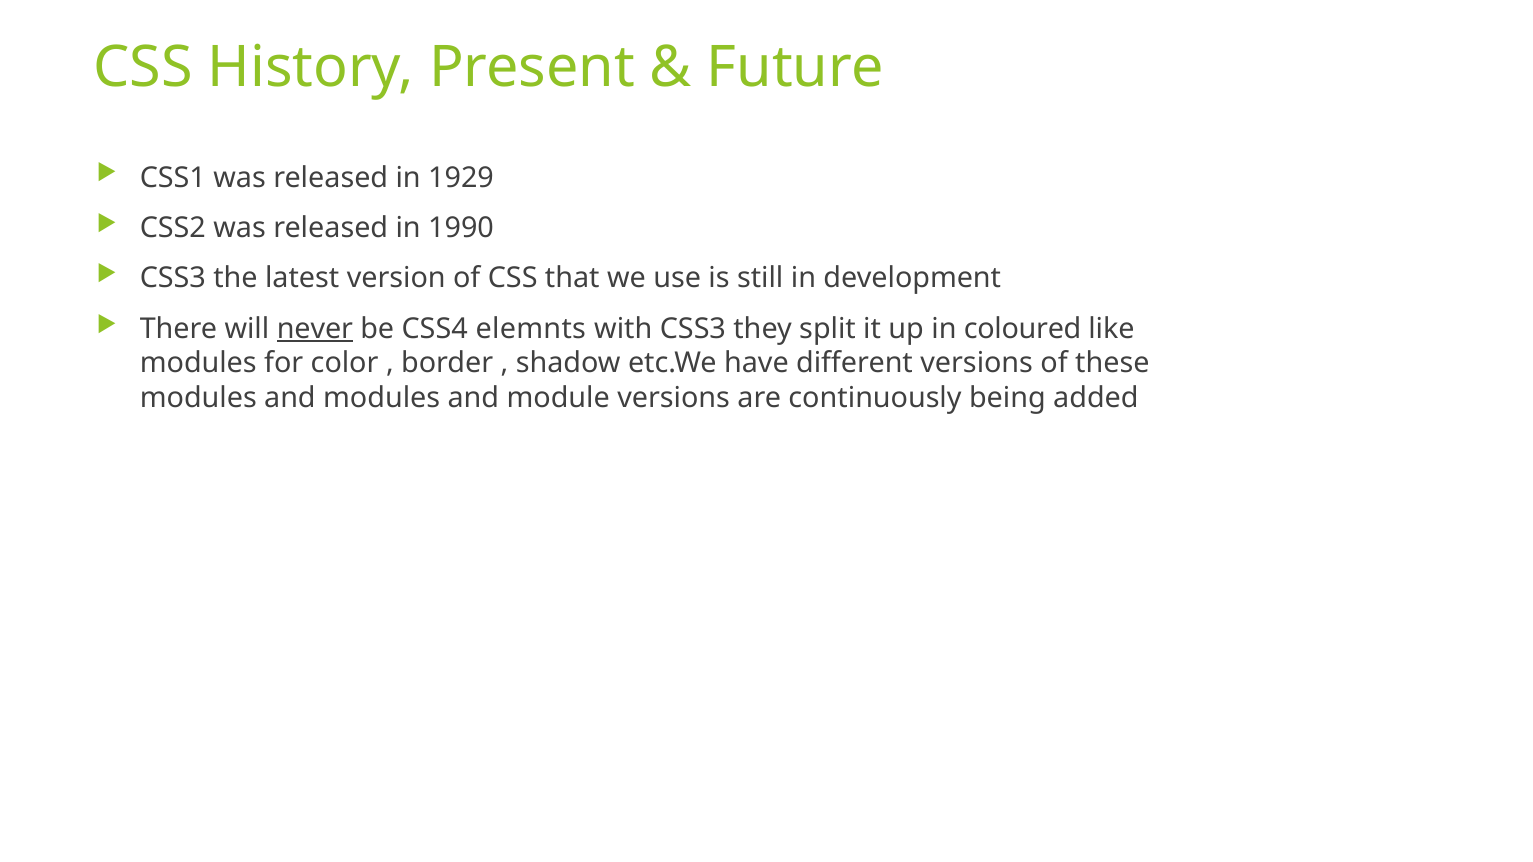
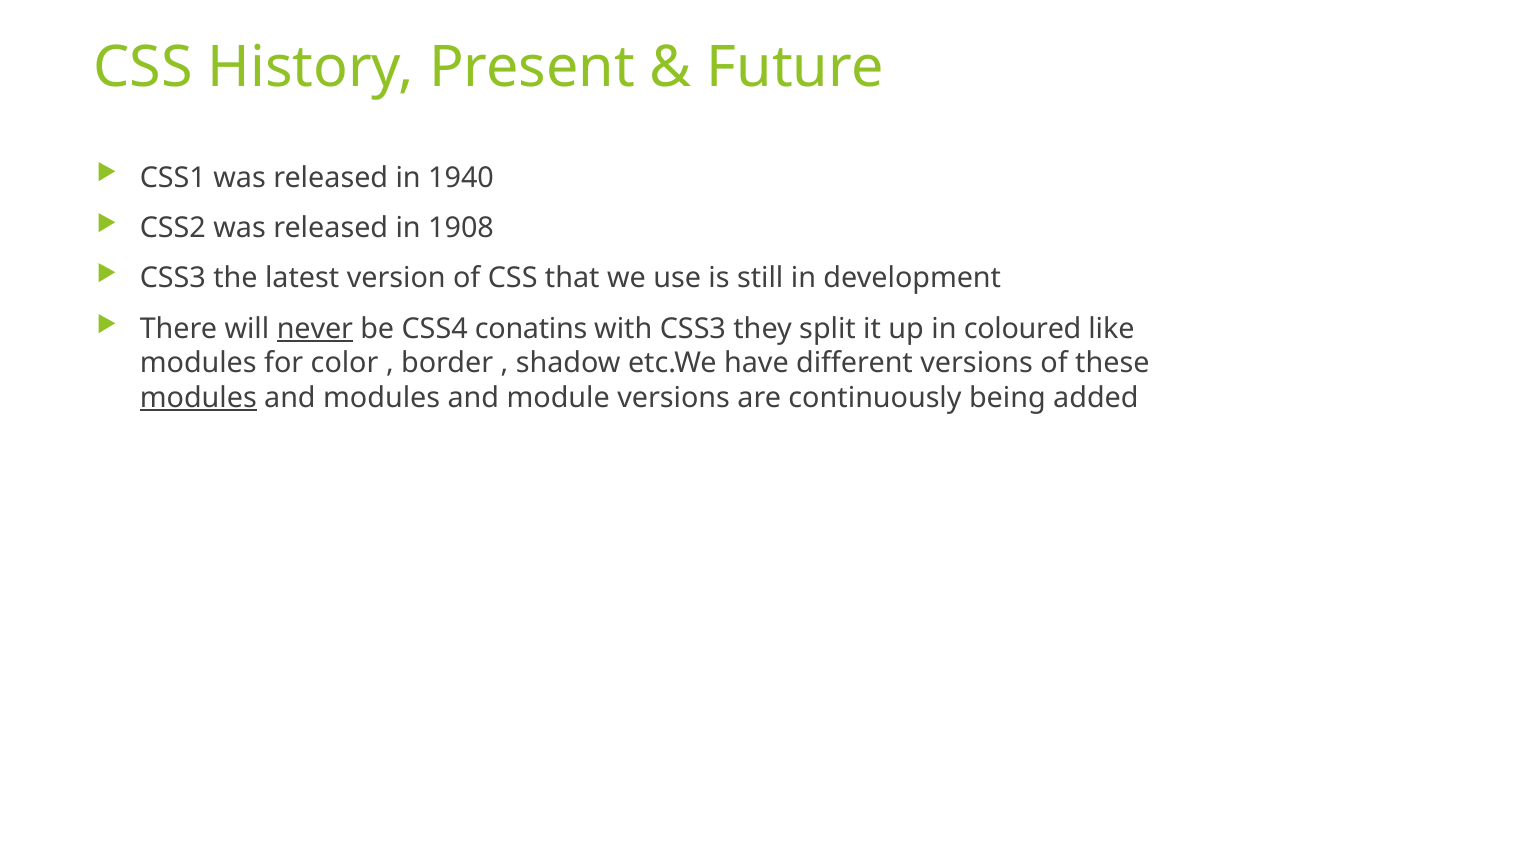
1929: 1929 -> 1940 (461, 178)
1990: 1990 -> 1908 (461, 228)
elemnts: elemnts -> conatins (531, 329)
modules underline: none -> present (198, 398)
